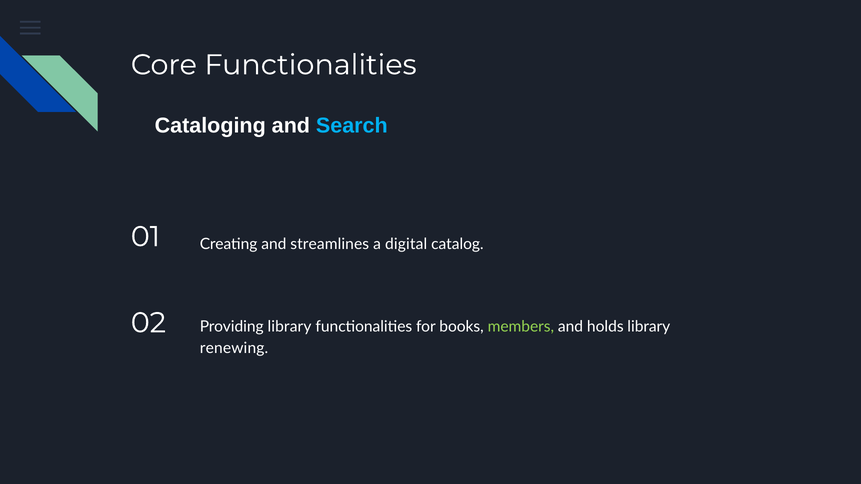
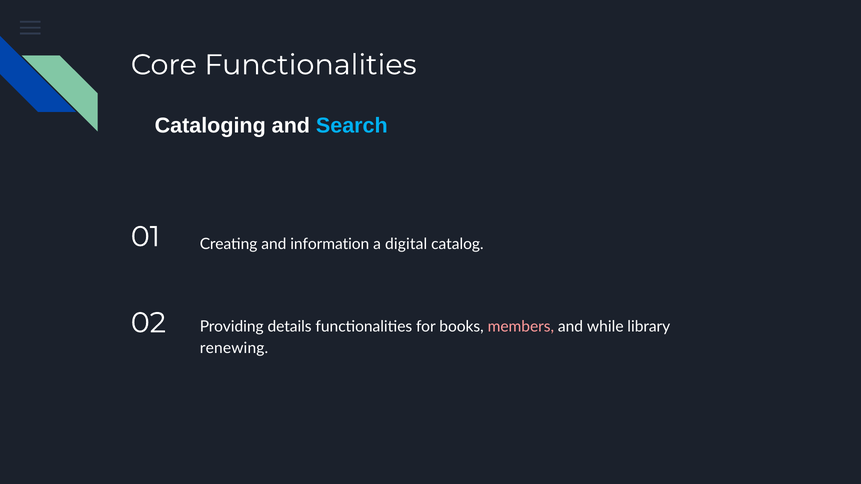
streamlines: streamlines -> information (330, 244)
Providing library: library -> details (290, 327)
members colour: light green -> pink (521, 327)
holds: holds -> while (605, 327)
